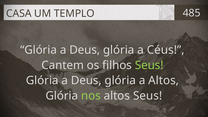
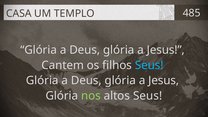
Céus: Céus -> Jesus (166, 50)
Seus colour: light green -> light blue (149, 65)
Altos: Altos -> Jesus (164, 81)
